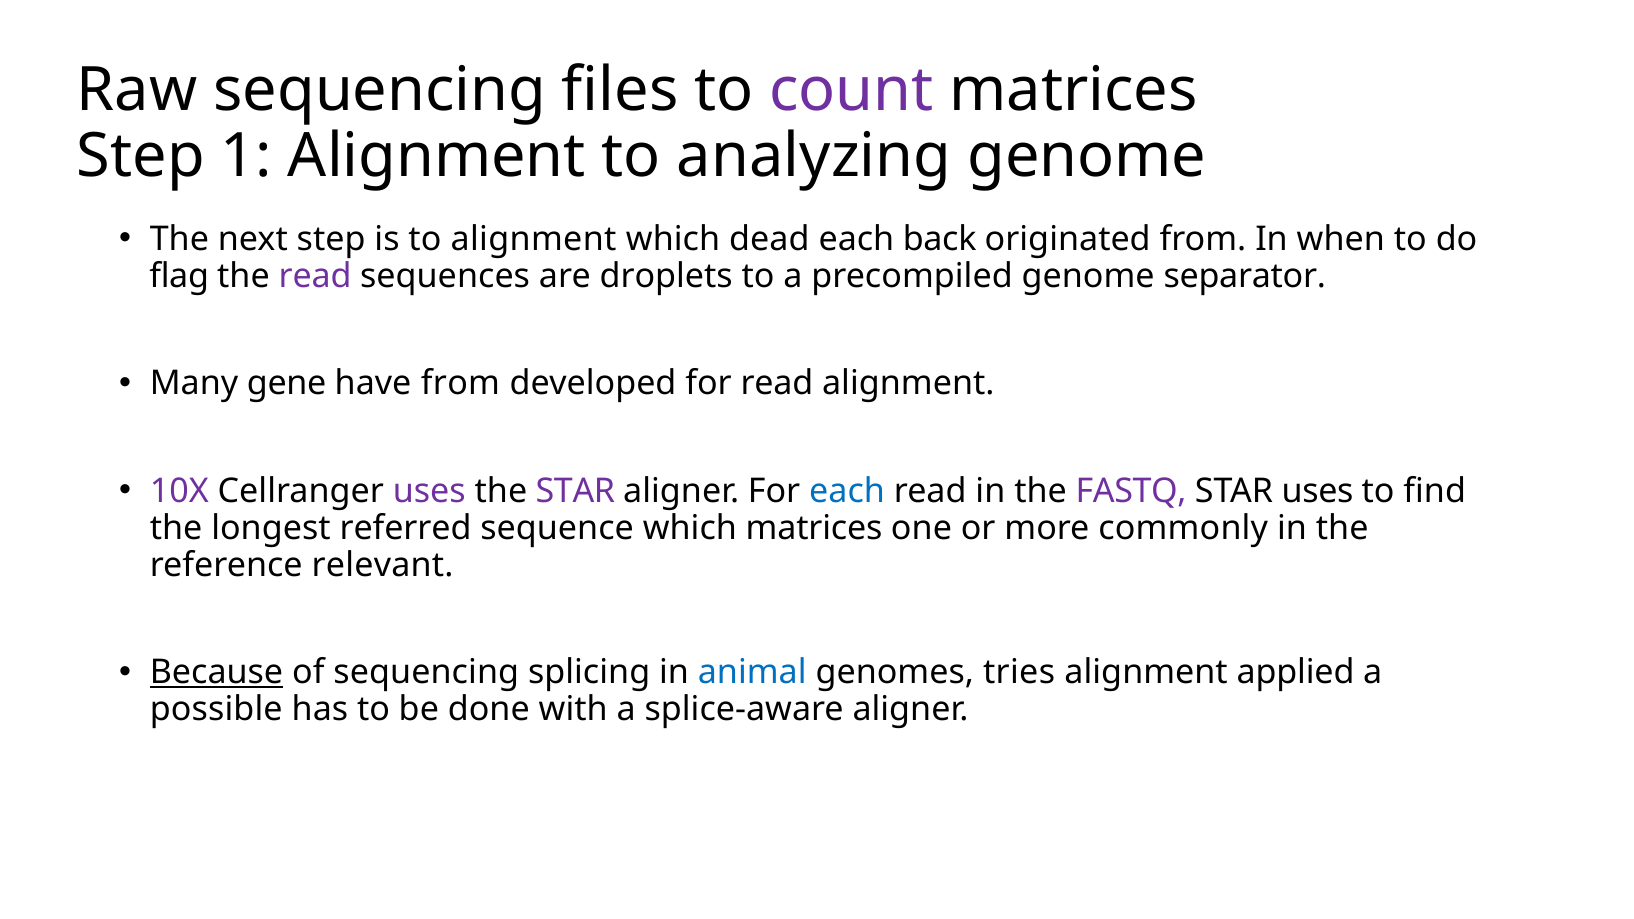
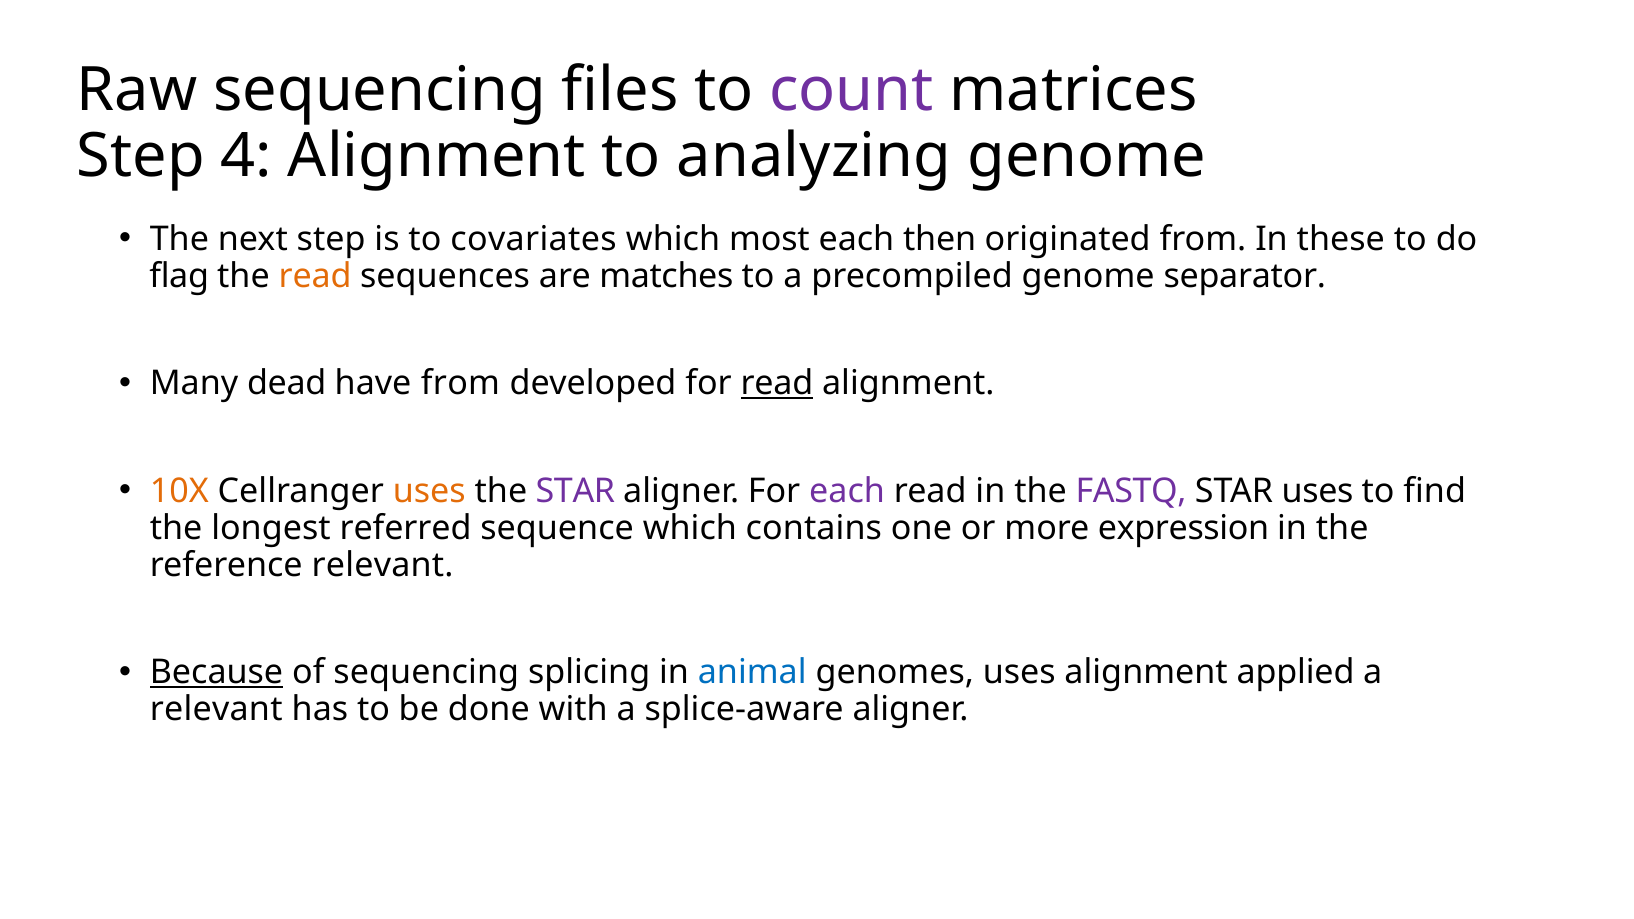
1: 1 -> 4 (246, 157)
to alignment: alignment -> covariates (534, 239)
dead: dead -> most (769, 239)
back: back -> then (940, 239)
when: when -> these (1341, 239)
read colour: purple -> orange (315, 276)
droplets: droplets -> matches (666, 276)
gene: gene -> dead (287, 384)
read underline: none -> present (777, 384)
10X colour: purple -> orange (179, 491)
uses colour: purple -> orange (429, 491)
each colour: blue -> purple (847, 491)
which matrices: matrices -> contains (814, 528)
commonly: commonly -> expression (1183, 528)
genomes tries: tries -> uses (1019, 673)
possible: possible -> relevant (216, 709)
